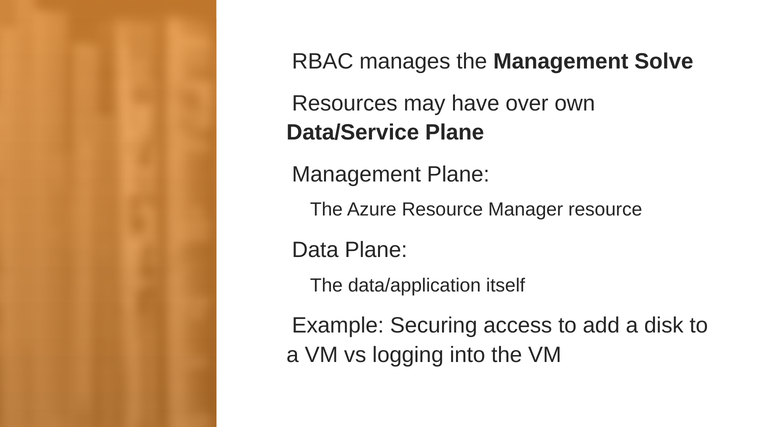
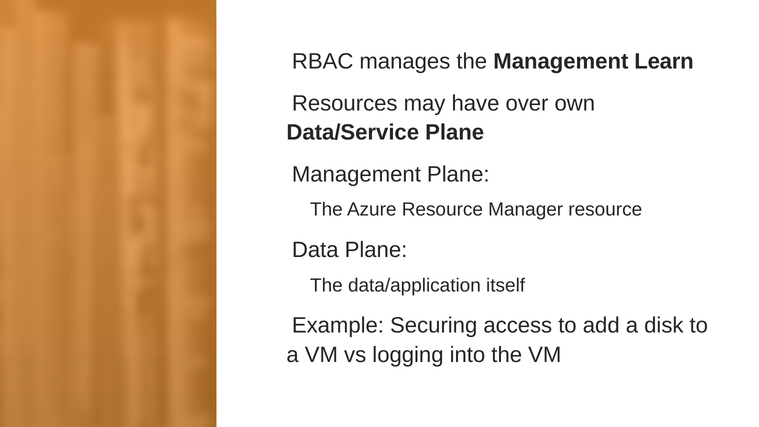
Solve: Solve -> Learn (664, 61)
